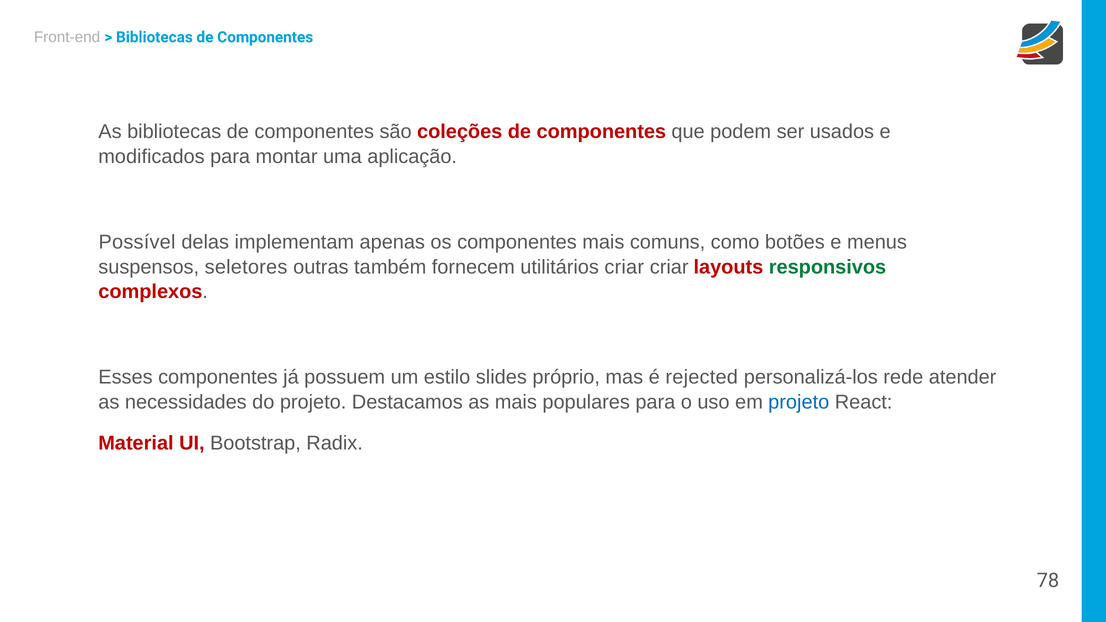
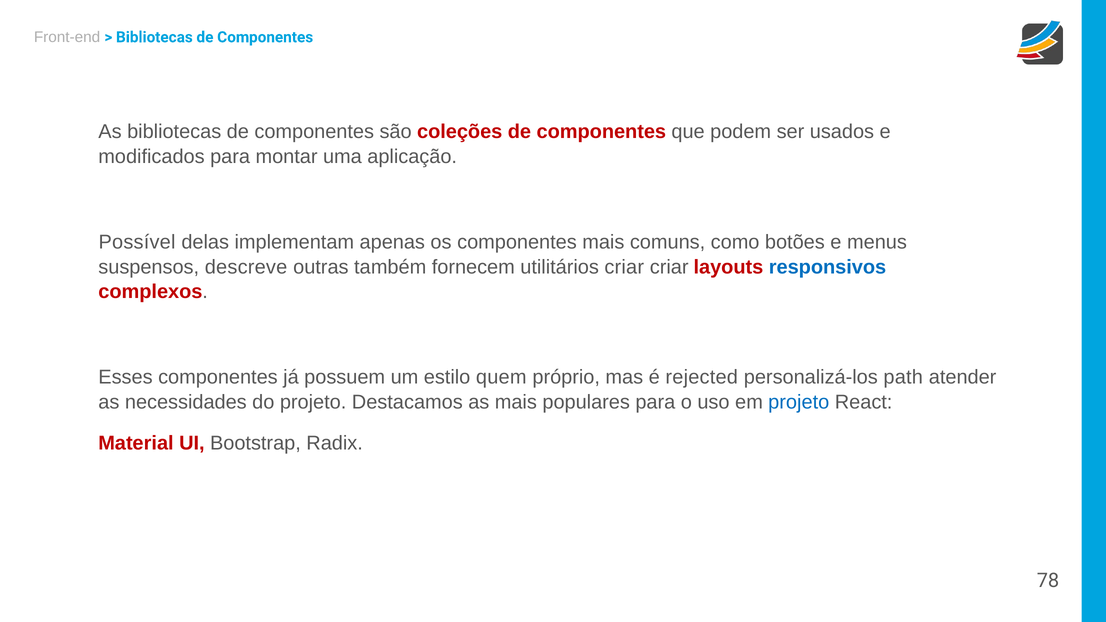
seletores: seletores -> descreve (246, 267)
responsivos colour: green -> blue (828, 267)
slides: slides -> quem (501, 377)
rede: rede -> path (903, 377)
